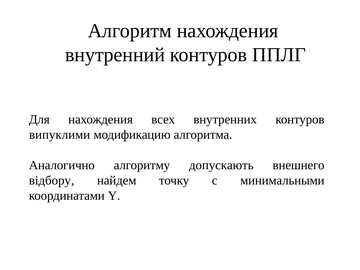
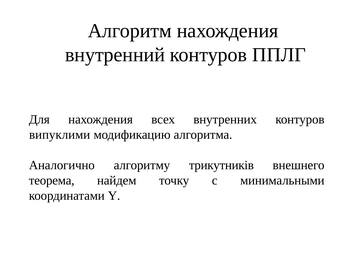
допускають: допускають -> трикутників (221, 165)
відбору: відбору -> теорема (52, 180)
